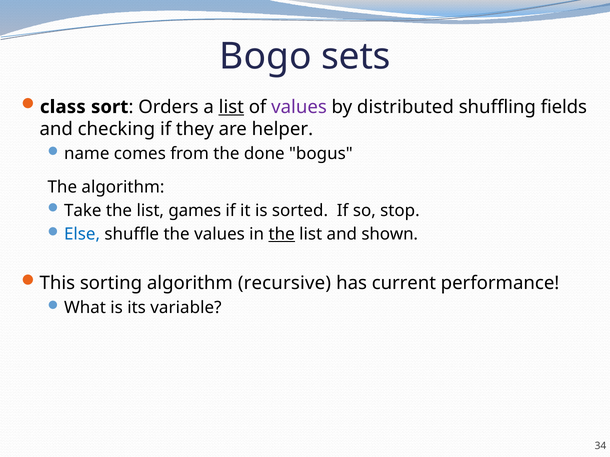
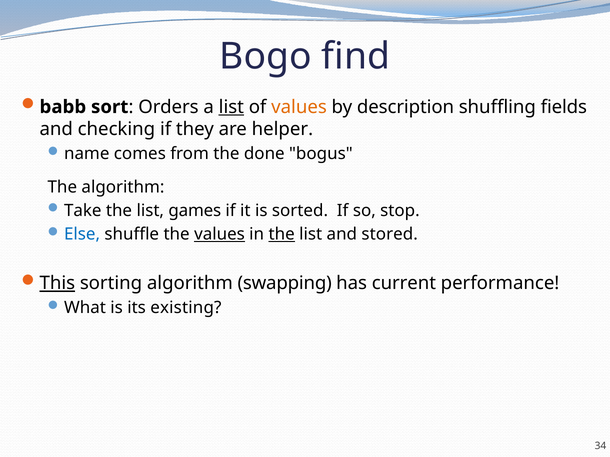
sets: sets -> find (356, 56)
class: class -> babb (63, 107)
values colour: purple -> orange (299, 107)
distributed: distributed -> description (406, 107)
values underline: none -> present (219, 235)
shown: shown -> stored (390, 235)
This underline: none -> present (57, 284)
recursive: recursive -> swapping (285, 284)
variable: variable -> existing (186, 308)
